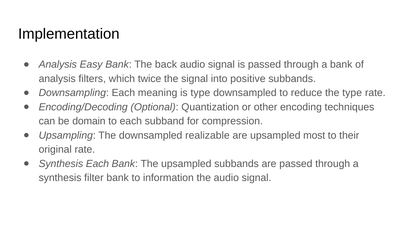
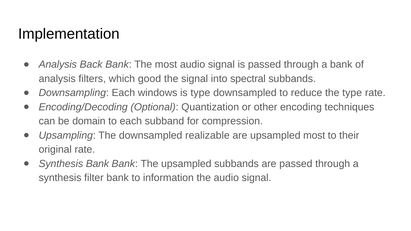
Easy: Easy -> Back (91, 65)
The back: back -> most (166, 65)
twice: twice -> good (150, 79)
positive: positive -> spectral (248, 79)
meaning: meaning -> windows (158, 93)
Synthesis Each: Each -> Bank (97, 164)
